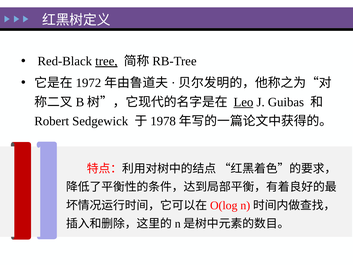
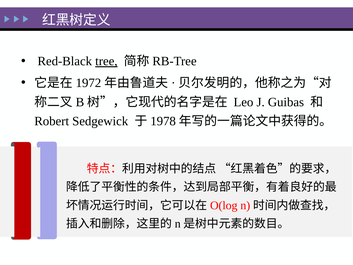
Leo underline: present -> none (243, 102)
